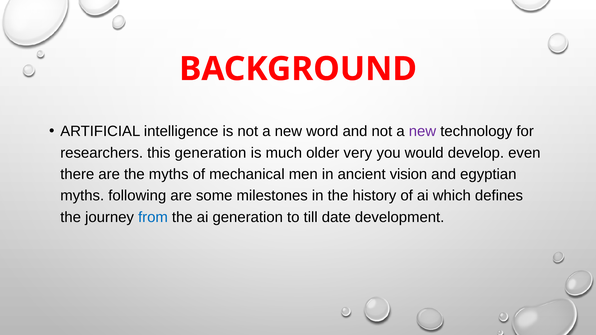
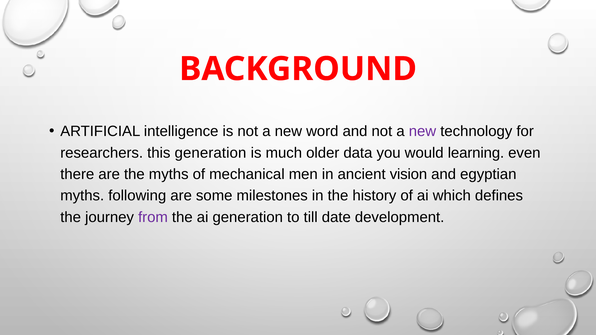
very: very -> data (358, 153)
develop: develop -> learning (476, 153)
from colour: blue -> purple (153, 217)
